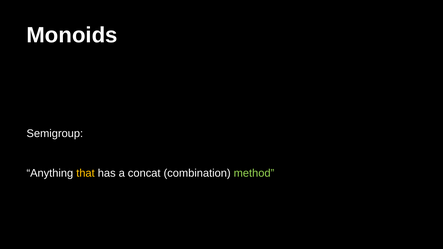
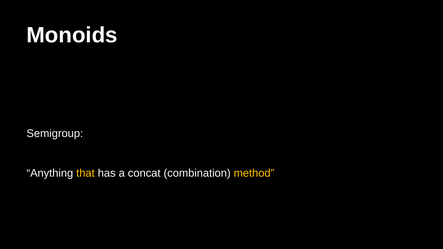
method colour: light green -> yellow (254, 173)
